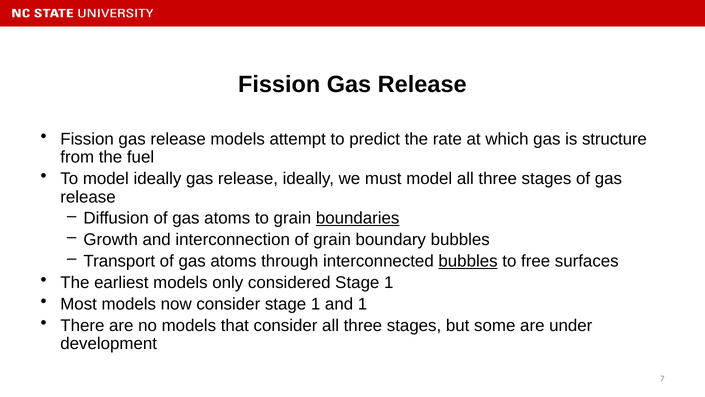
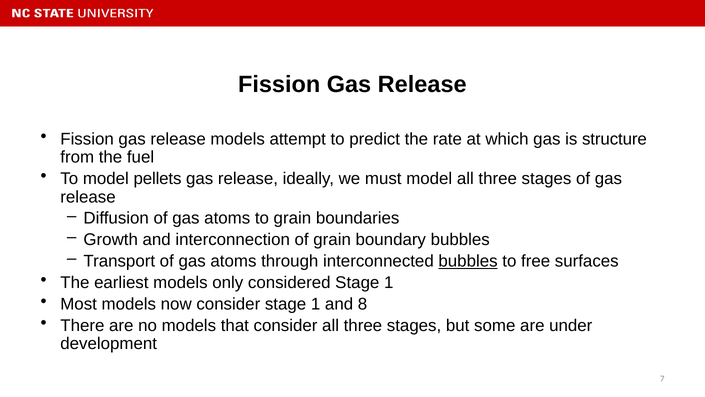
model ideally: ideally -> pellets (157, 179)
boundaries underline: present -> none (358, 218)
and 1: 1 -> 8 (363, 304)
